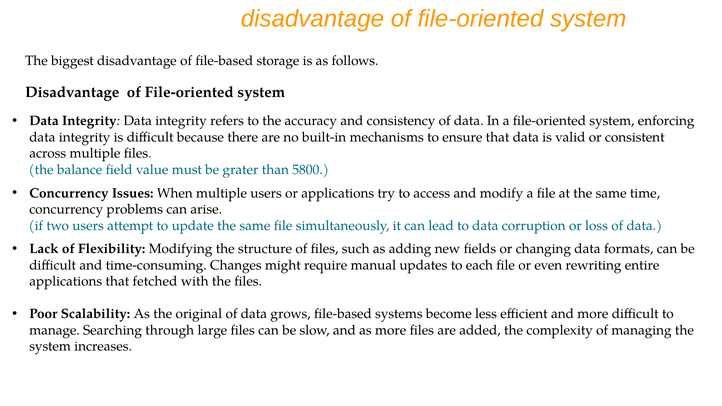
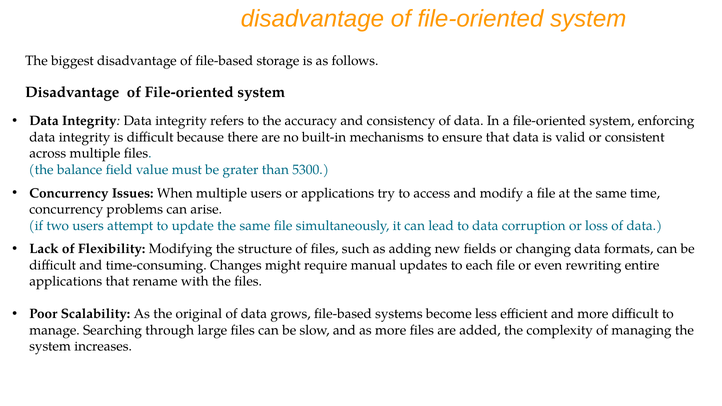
5800: 5800 -> 5300 (311, 170)
fetched: fetched -> rename (155, 282)
